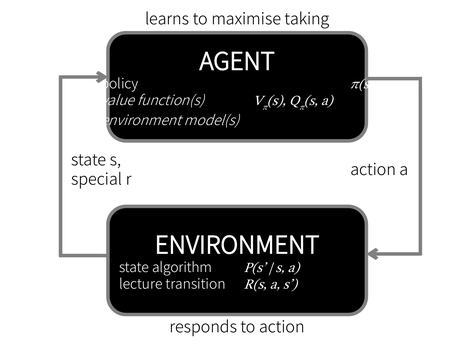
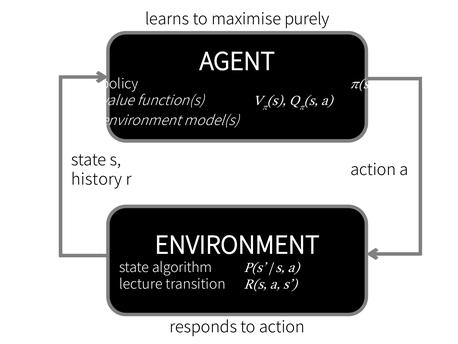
taking: taking -> purely (307, 19)
special: special -> history (97, 179)
